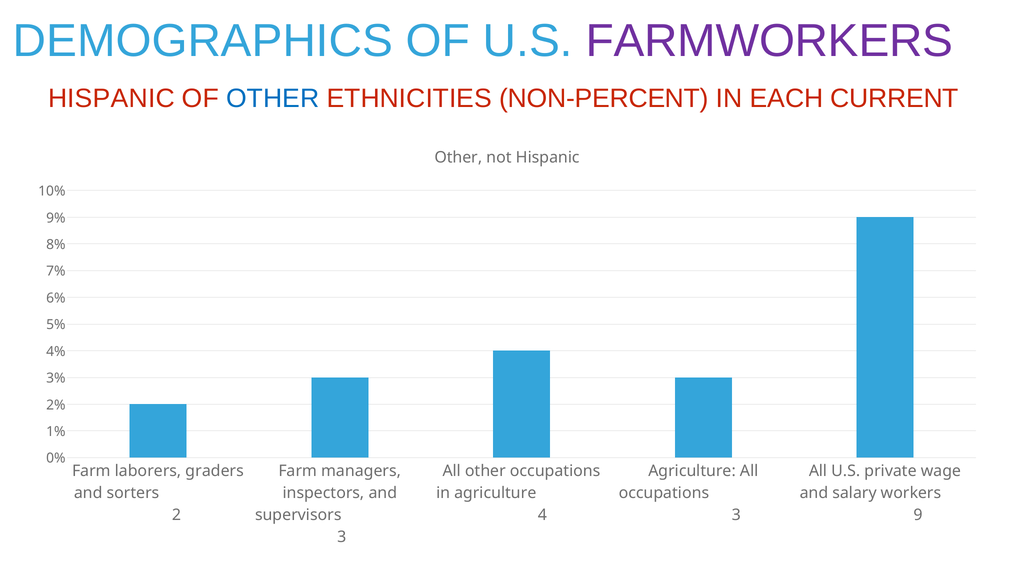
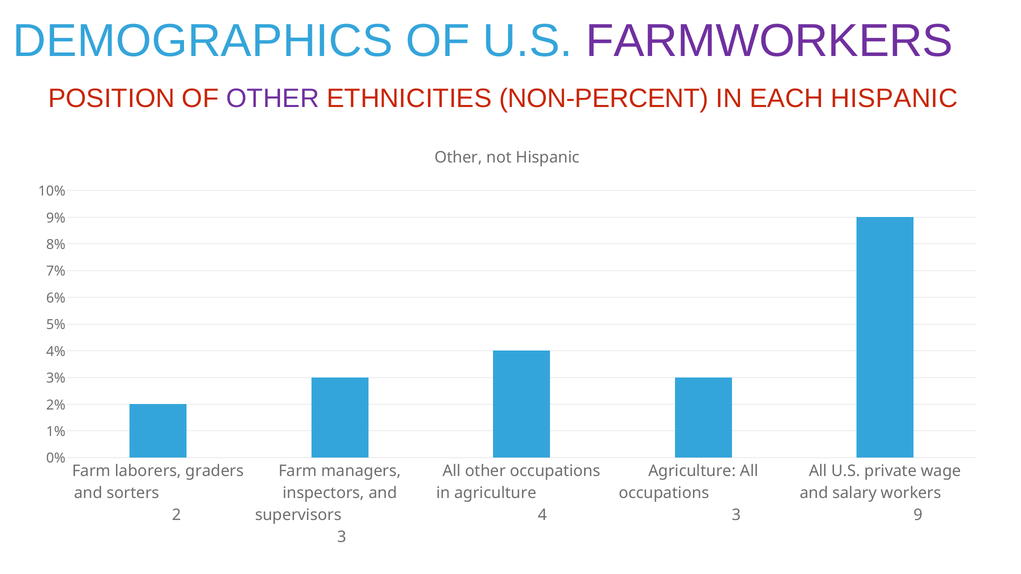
HISPANIC: HISPANIC -> POSITION (111, 99)
OTHER colour: blue -> purple (273, 99)
EACH CURRENT: CURRENT -> HISPANIC (894, 99)
